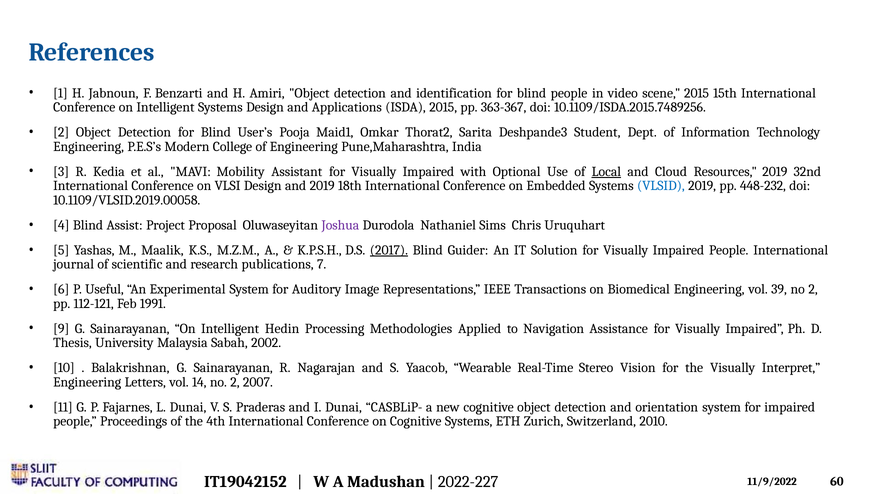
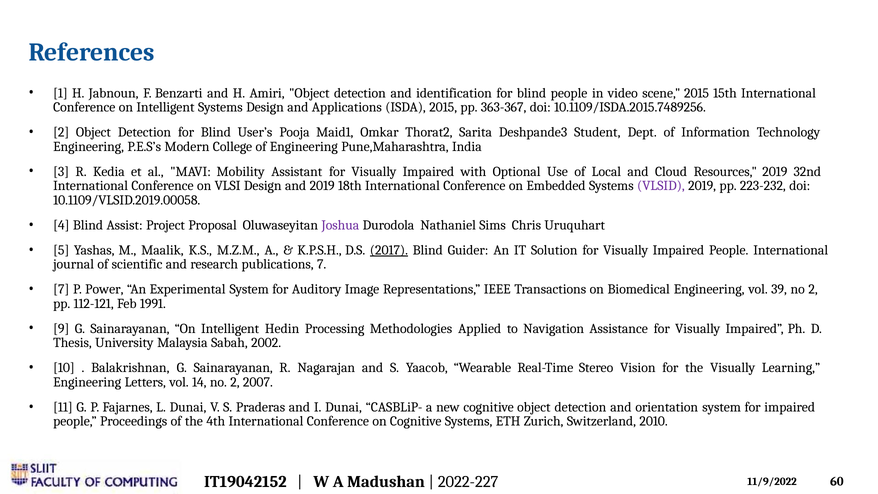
Local underline: present -> none (606, 171)
VLSID colour: blue -> purple (661, 186)
448-232: 448-232 -> 223-232 (763, 186)
6: 6 -> 7 (61, 289)
Useful: Useful -> Power (104, 289)
Interpret: Interpret -> Learning (791, 368)
